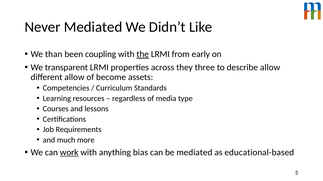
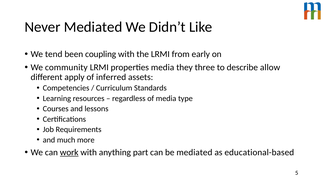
than: than -> tend (54, 54)
the underline: present -> none (143, 54)
transparent: transparent -> community (66, 68)
properties across: across -> media (163, 68)
different allow: allow -> apply (74, 77)
become: become -> inferred (111, 77)
bias: bias -> part (141, 153)
